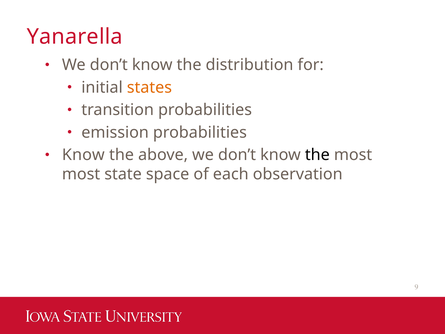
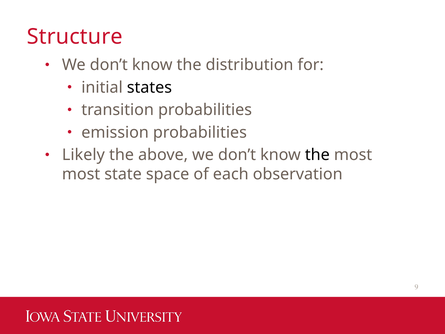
Yanarella: Yanarella -> Structure (75, 37)
states colour: orange -> black (149, 87)
Know: Know -> Likely (83, 155)
